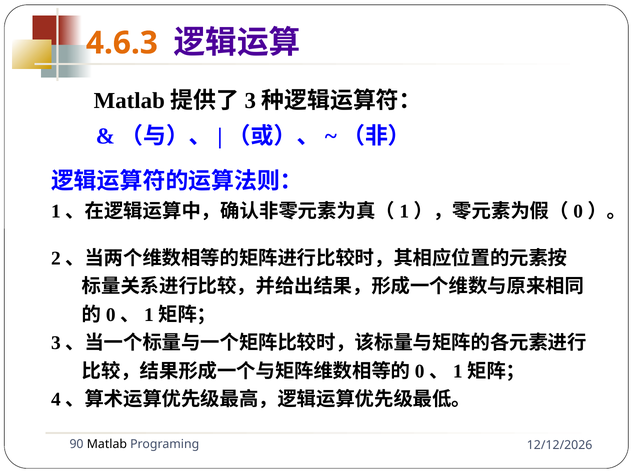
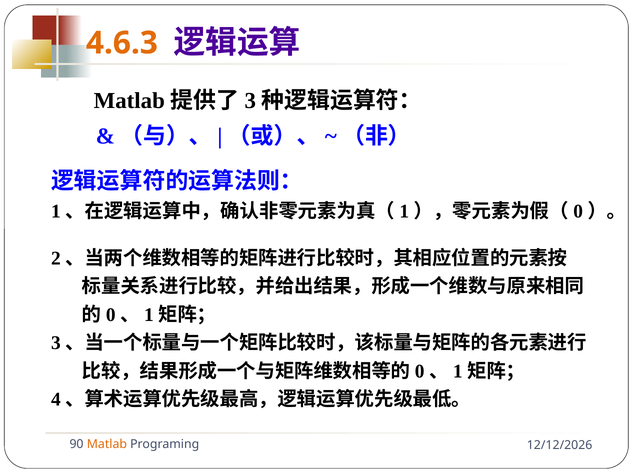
Matlab colour: black -> orange (107, 444)
